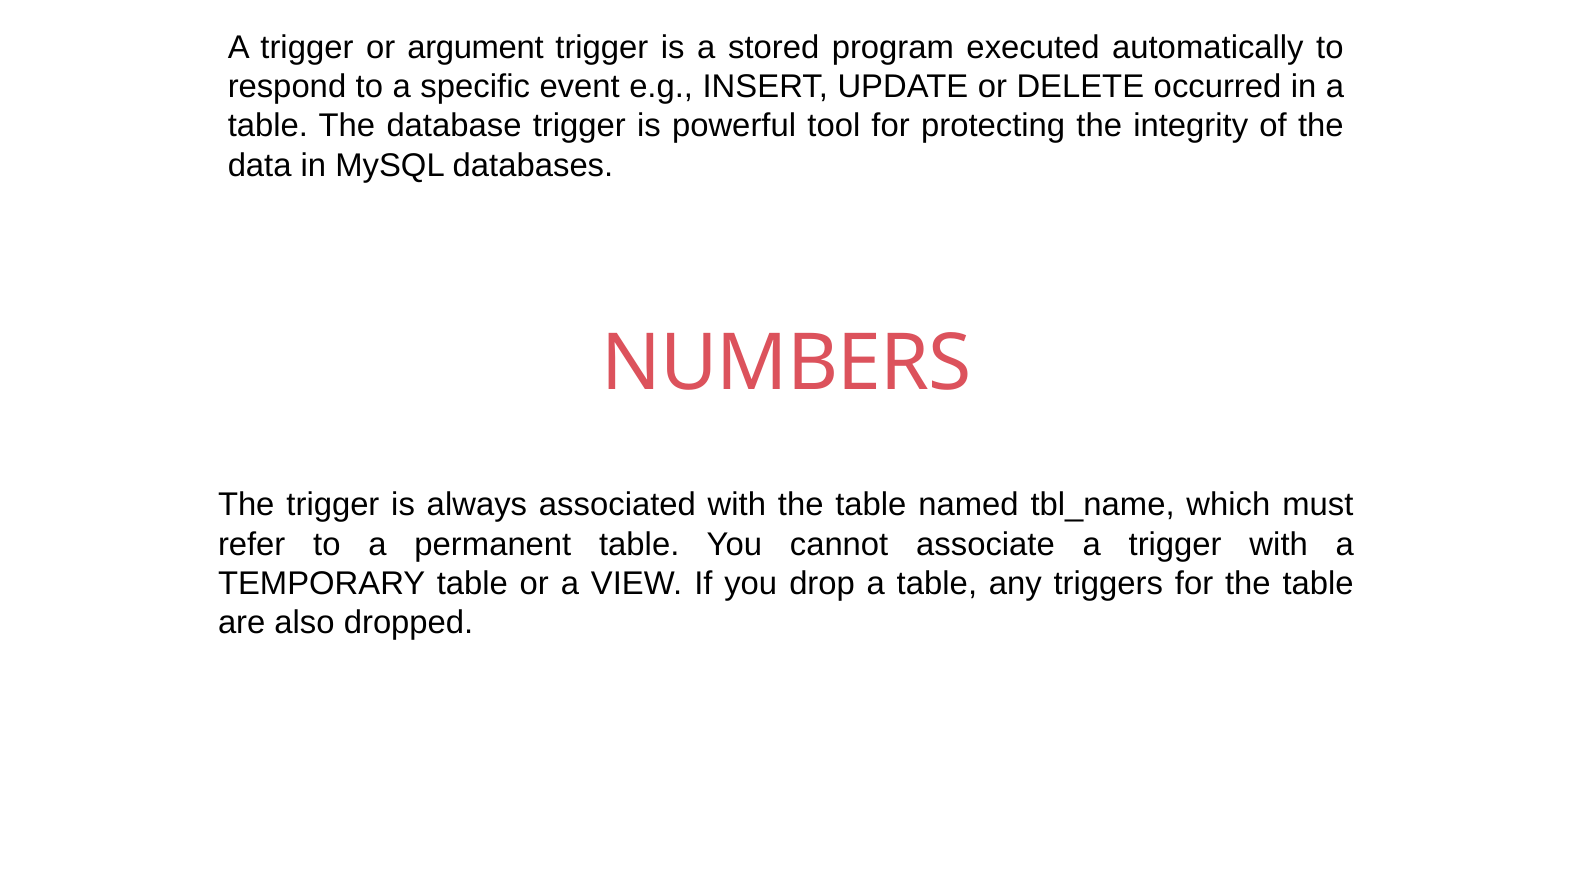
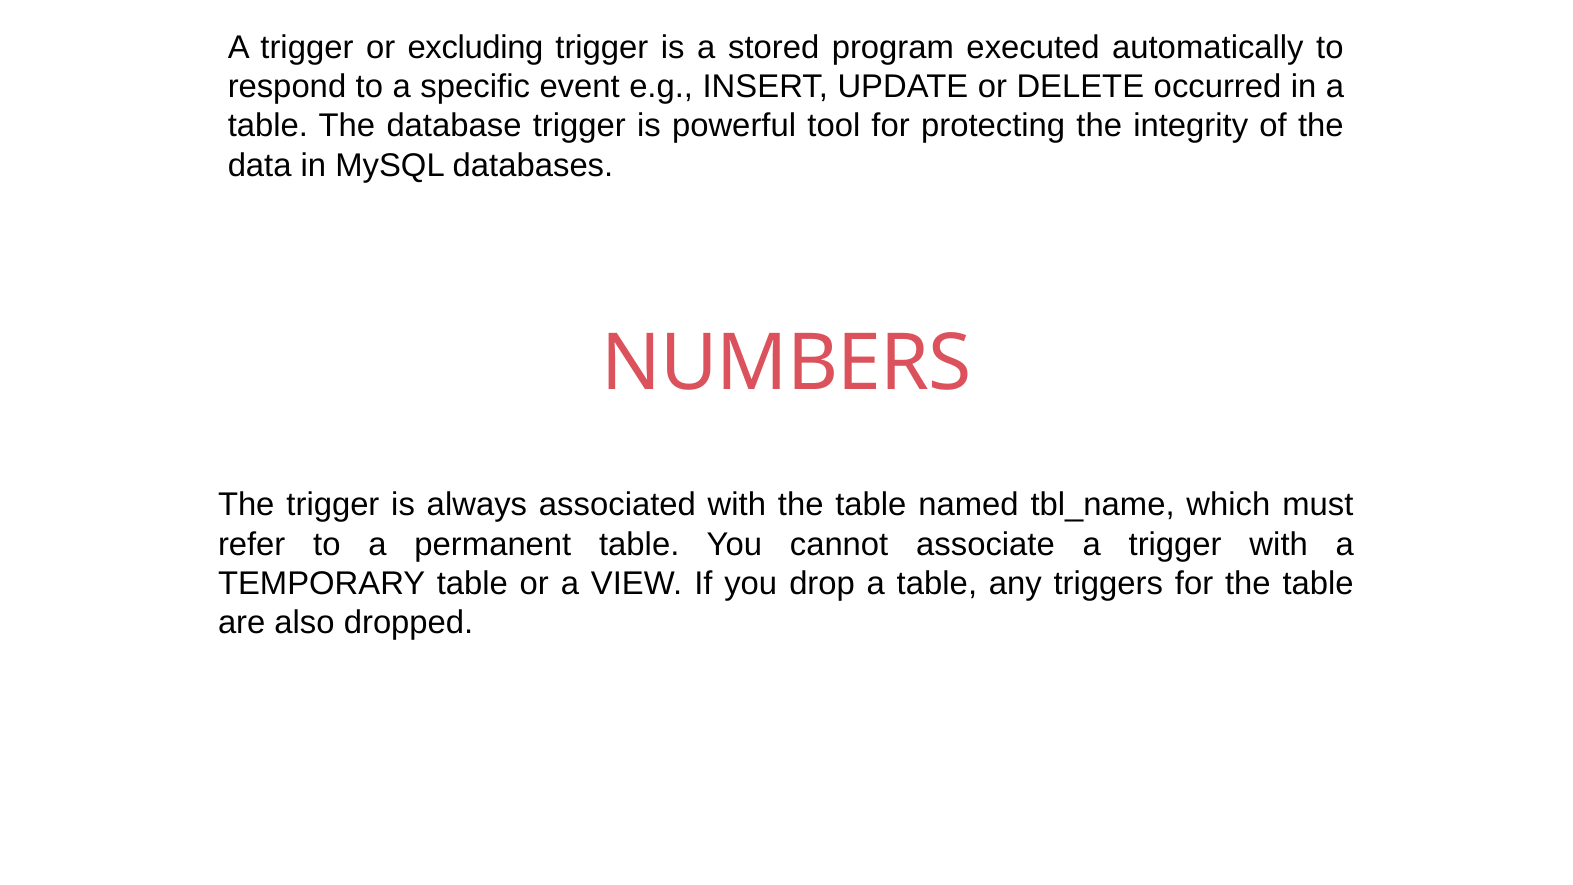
argument: argument -> excluding (476, 47)
